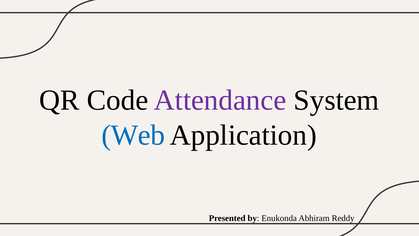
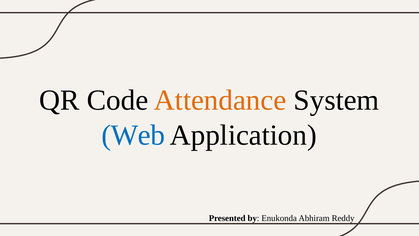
Attendance colour: purple -> orange (220, 100)
